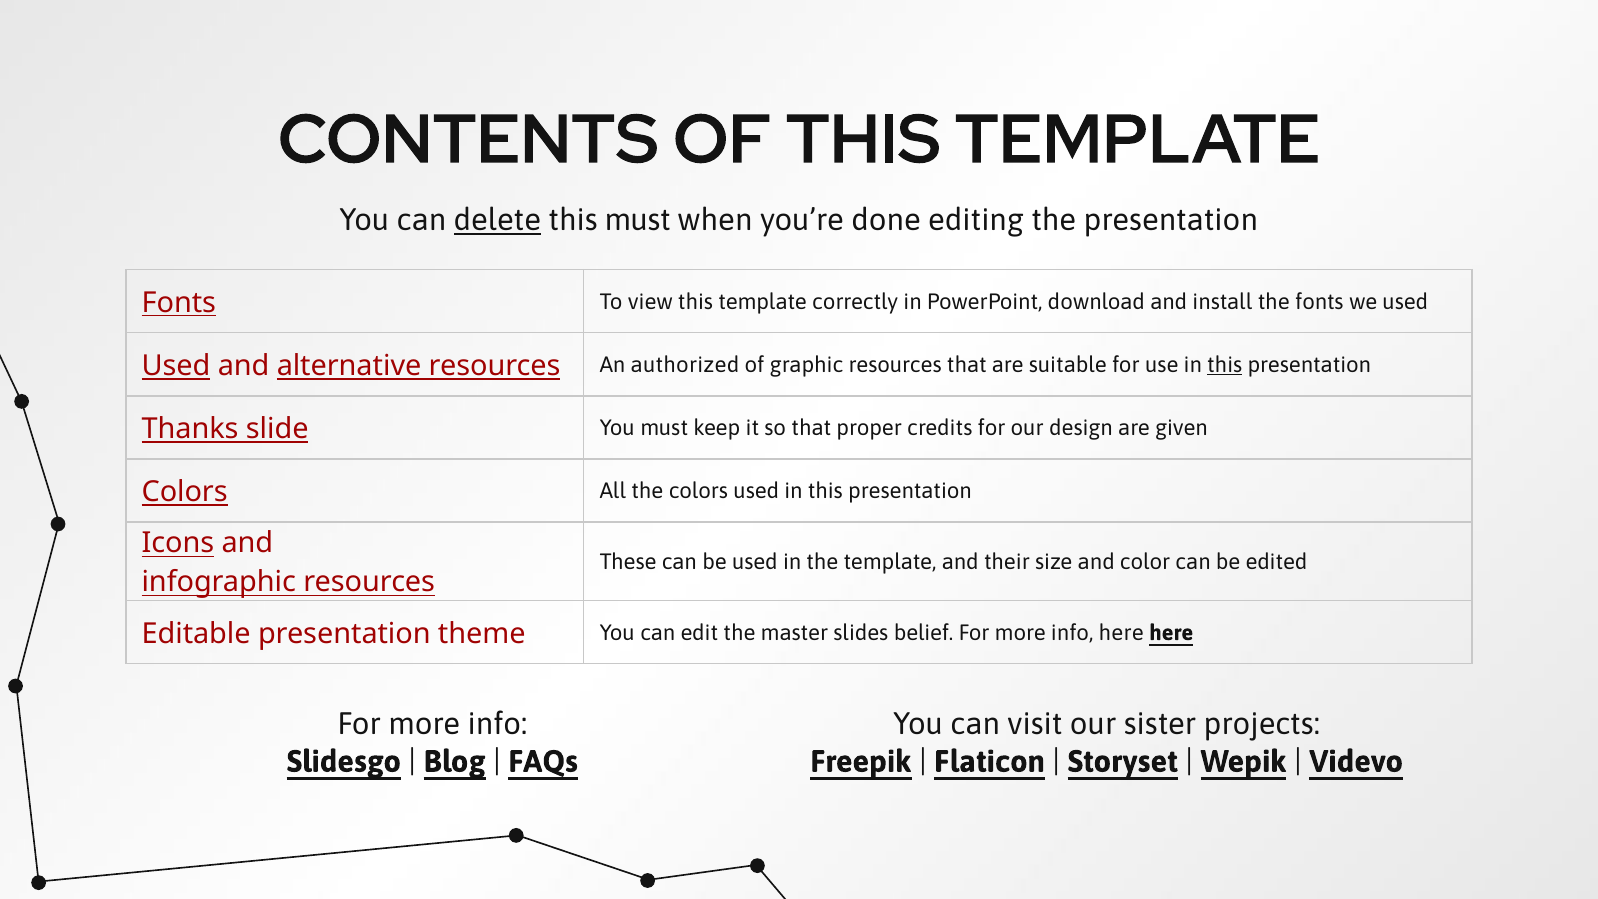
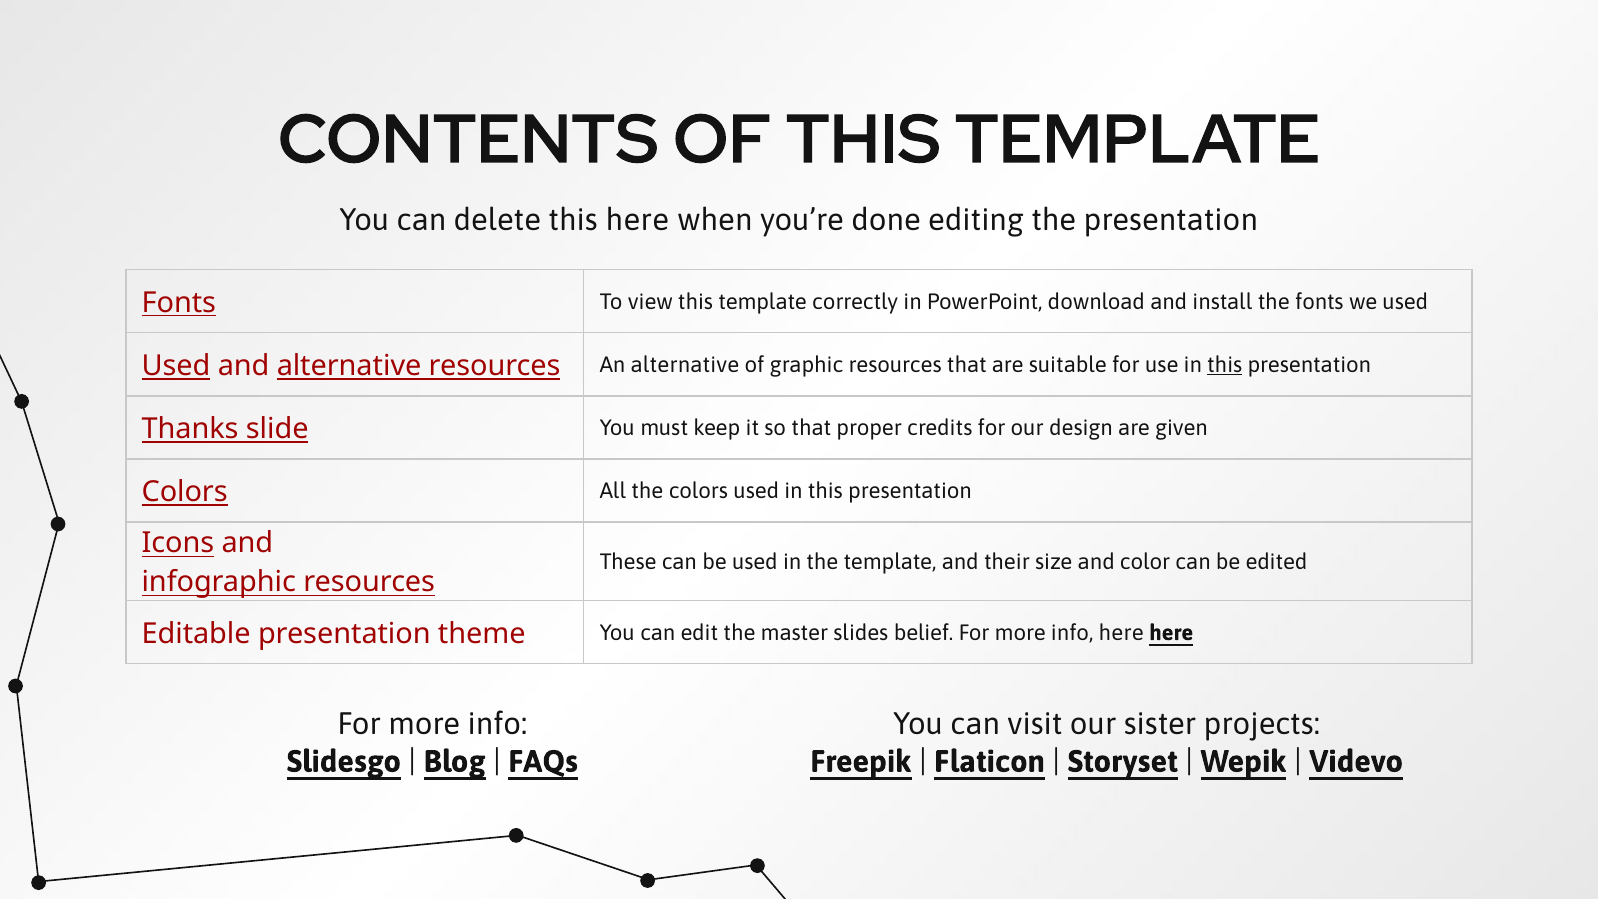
delete underline: present -> none (497, 220)
this must: must -> here (637, 220)
An authorized: authorized -> alternative (685, 365)
